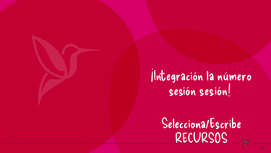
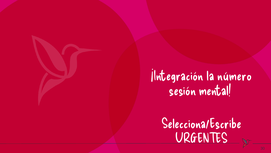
sesión sesión: sesión -> mental (215, 90)
RECURSOS: RECURSOS -> URGENTES (201, 138)
